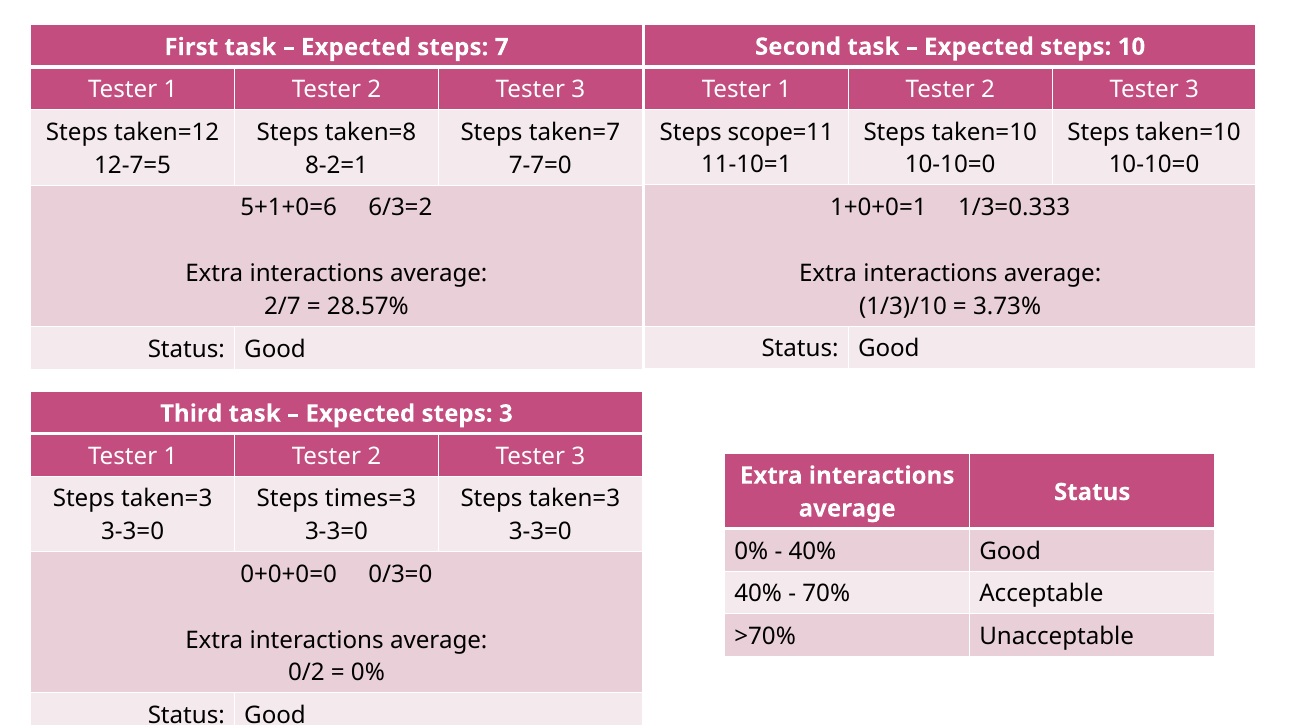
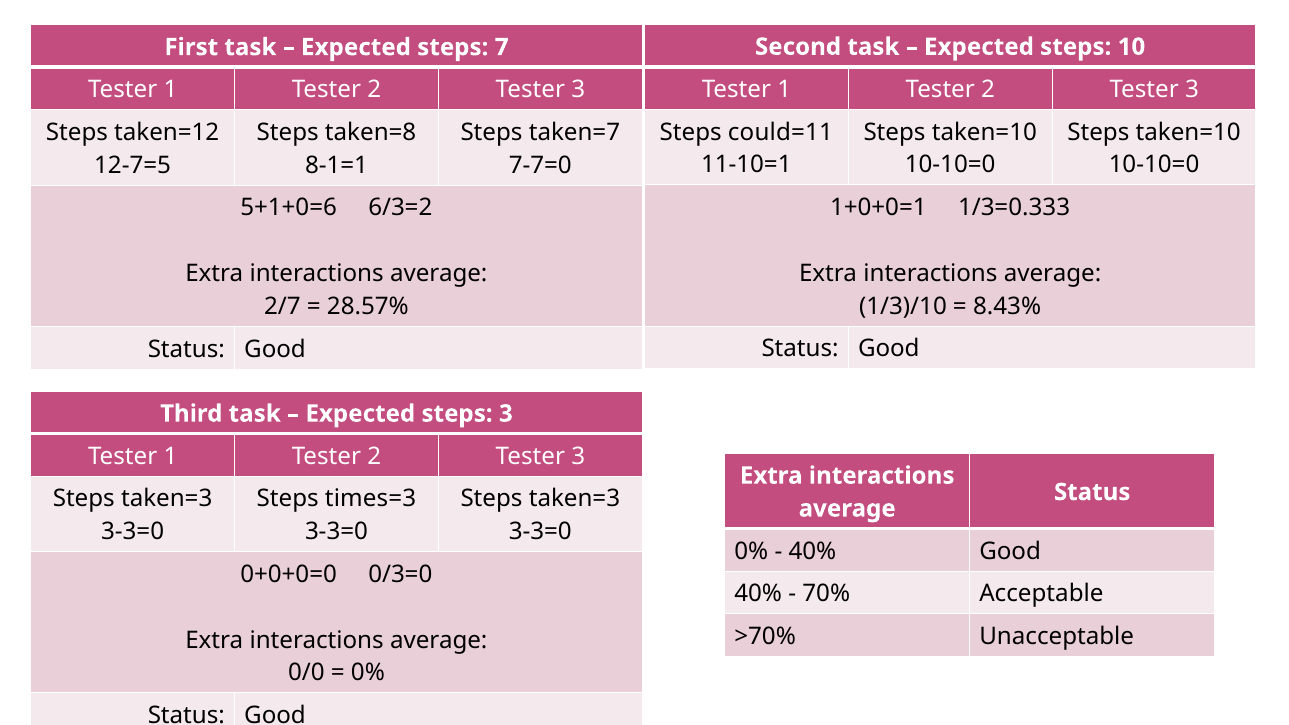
scope=11: scope=11 -> could=11 (780, 132)
8-2=1: 8-2=1 -> 8-1=1 (336, 165)
3.73%: 3.73% -> 8.43% (1007, 306)
0/2: 0/2 -> 0/0 (306, 673)
